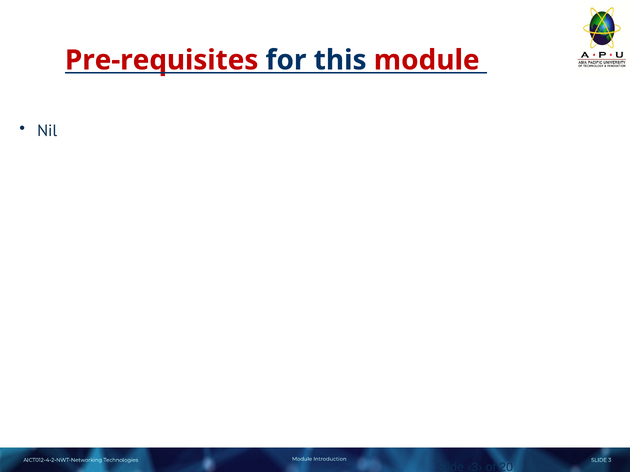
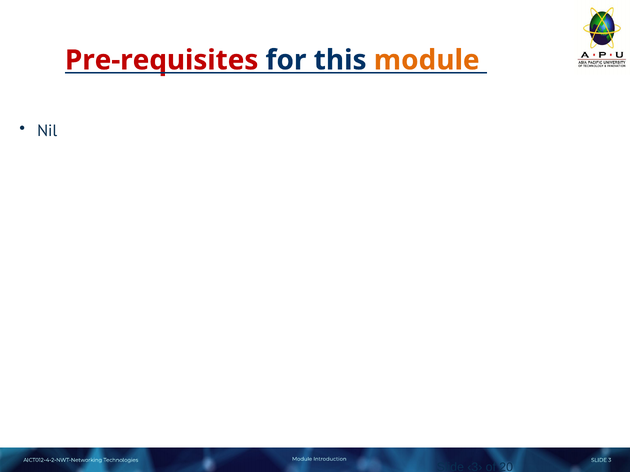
module colour: red -> orange (427, 60)
